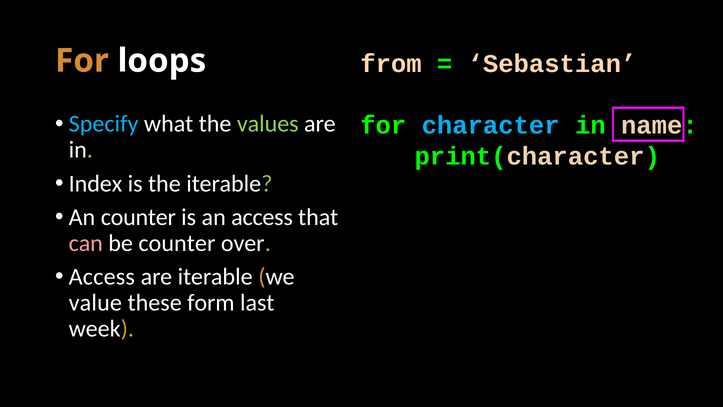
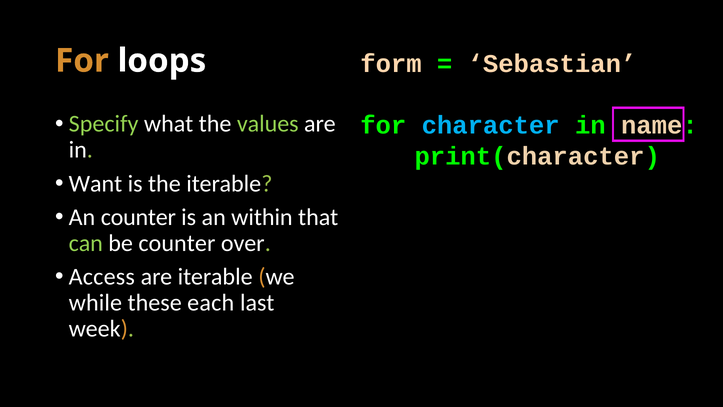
from: from -> form (391, 64)
Specify colour: light blue -> light green (104, 124)
Index: Index -> Want (95, 183)
an access: access -> within (262, 217)
can colour: pink -> light green (86, 243)
value: value -> while (95, 303)
form: form -> each (211, 303)
